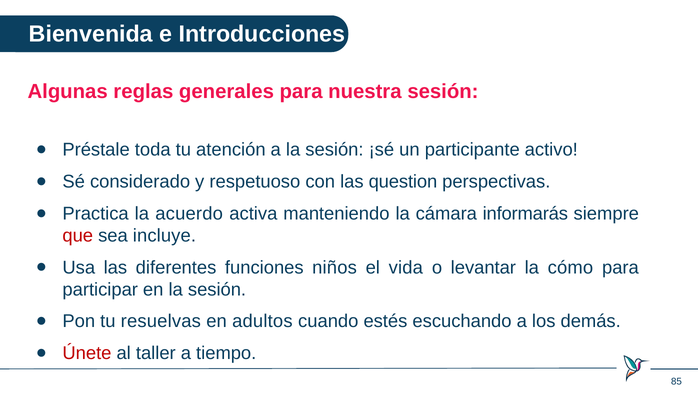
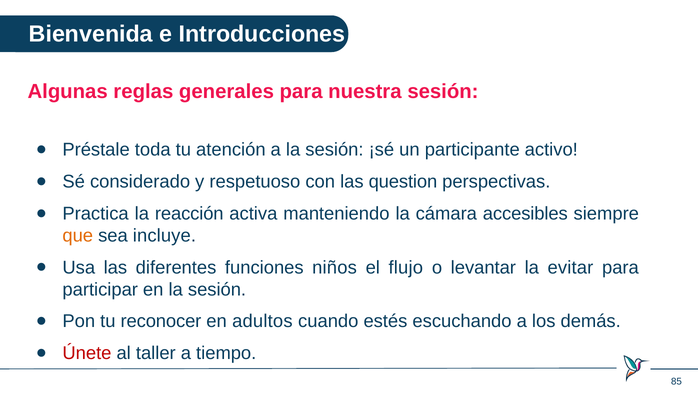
acuerdo: acuerdo -> reacción (189, 213)
informarás: informarás -> accesibles (525, 213)
que colour: red -> orange (78, 235)
vida: vida -> flujo (406, 267)
cómo: cómo -> evitar (570, 267)
resuelvas: resuelvas -> reconocer (161, 321)
